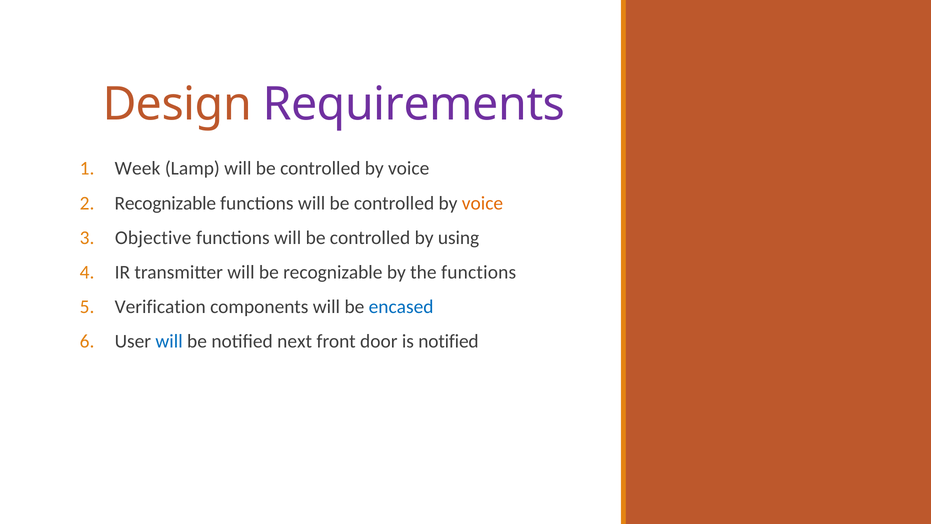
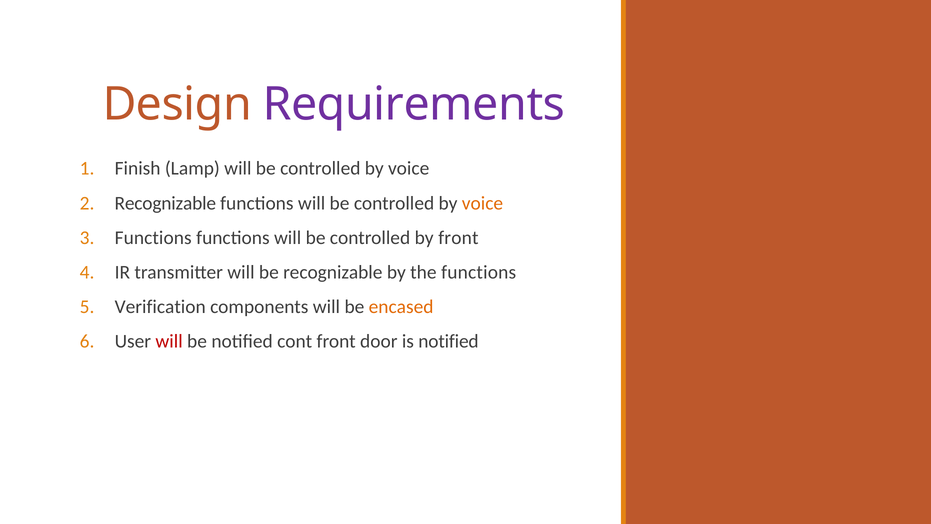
Week: Week -> Finish (138, 168)
Objective: Objective -> Functions (153, 238)
by using: using -> front (458, 238)
encased colour: blue -> orange (401, 307)
will colour: blue -> red (169, 341)
next: next -> cont (295, 341)
